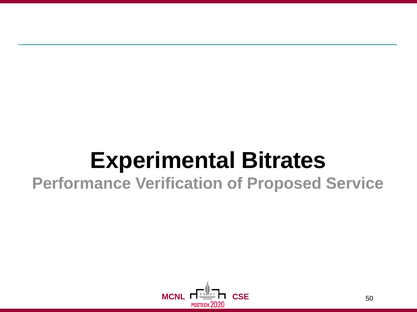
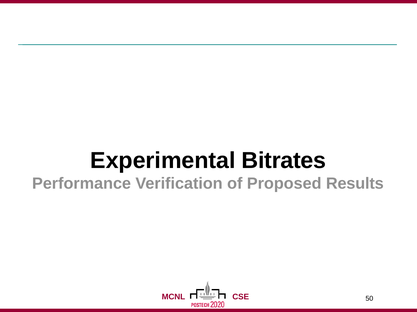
Service: Service -> Results (355, 184)
